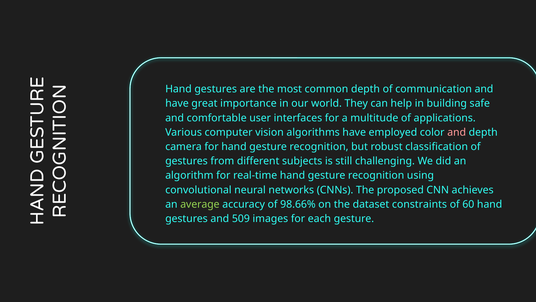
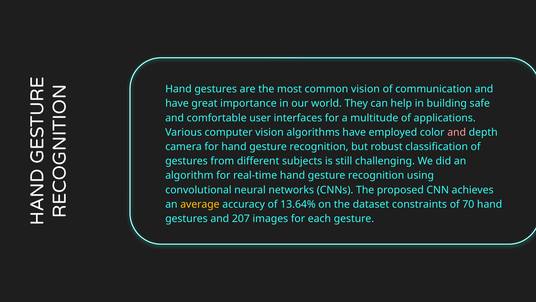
common depth: depth -> vision (365, 89)
average colour: light green -> yellow (200, 204)
98.66%: 98.66% -> 13.64% (298, 204)
60: 60 -> 70 (468, 204)
509: 509 -> 207 (241, 218)
